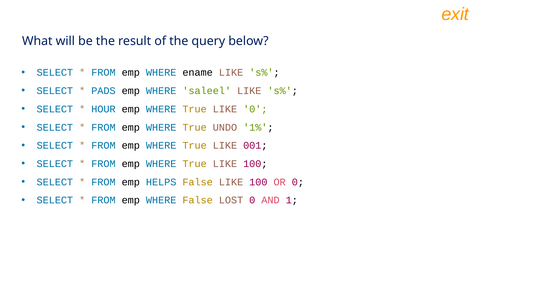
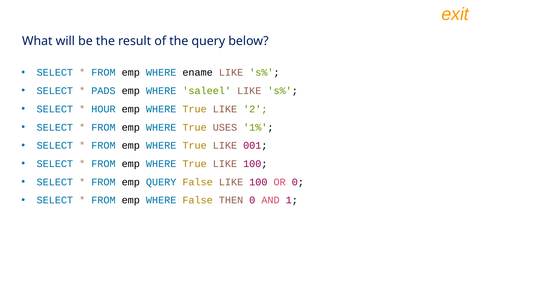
LIKE 0: 0 -> 2 (255, 109)
UNDO: UNDO -> USES (225, 127)
emp HELPS: HELPS -> QUERY (161, 182)
LOST: LOST -> THEN (231, 200)
